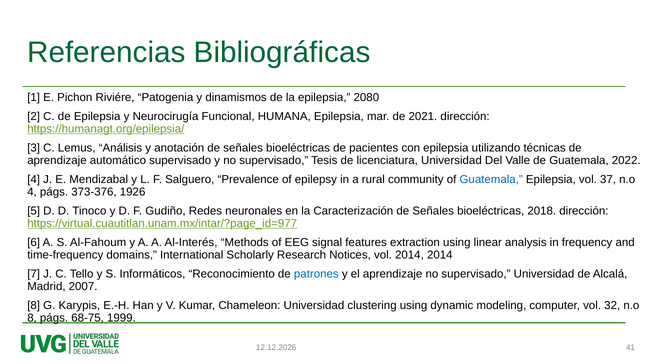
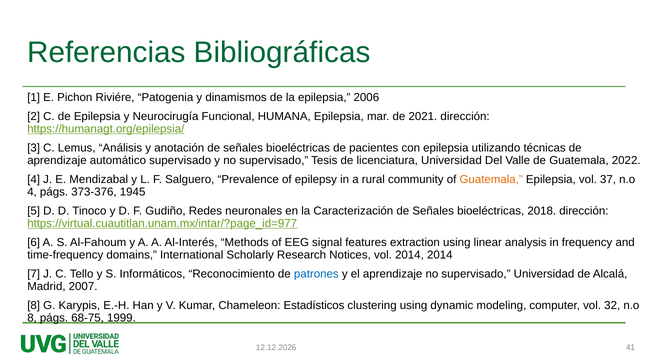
2080: 2080 -> 2006 (366, 97)
Guatemala colour: blue -> orange (491, 180)
1926: 1926 -> 1945 (133, 192)
Chameleon Universidad: Universidad -> Estadísticos (314, 306)
